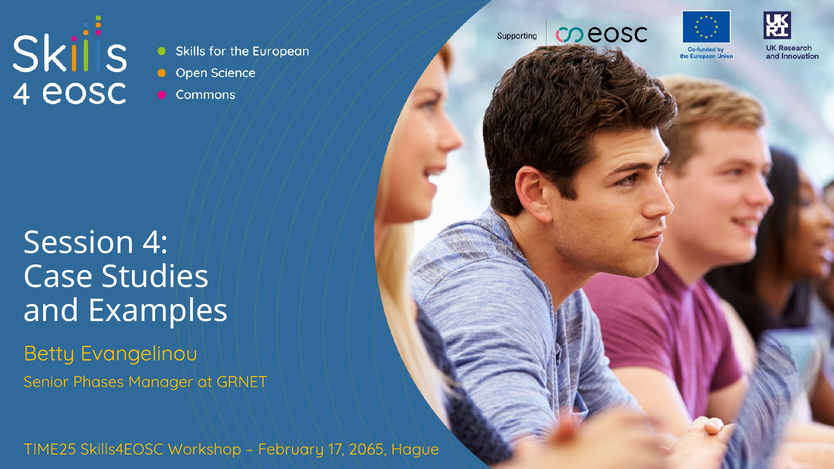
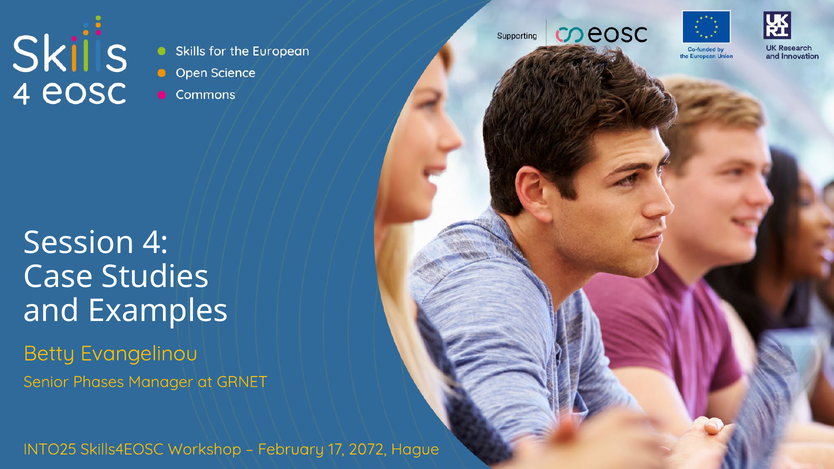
TIME25: TIME25 -> INTO25 (50, 449)
2065: 2065 -> 2072 (368, 449)
